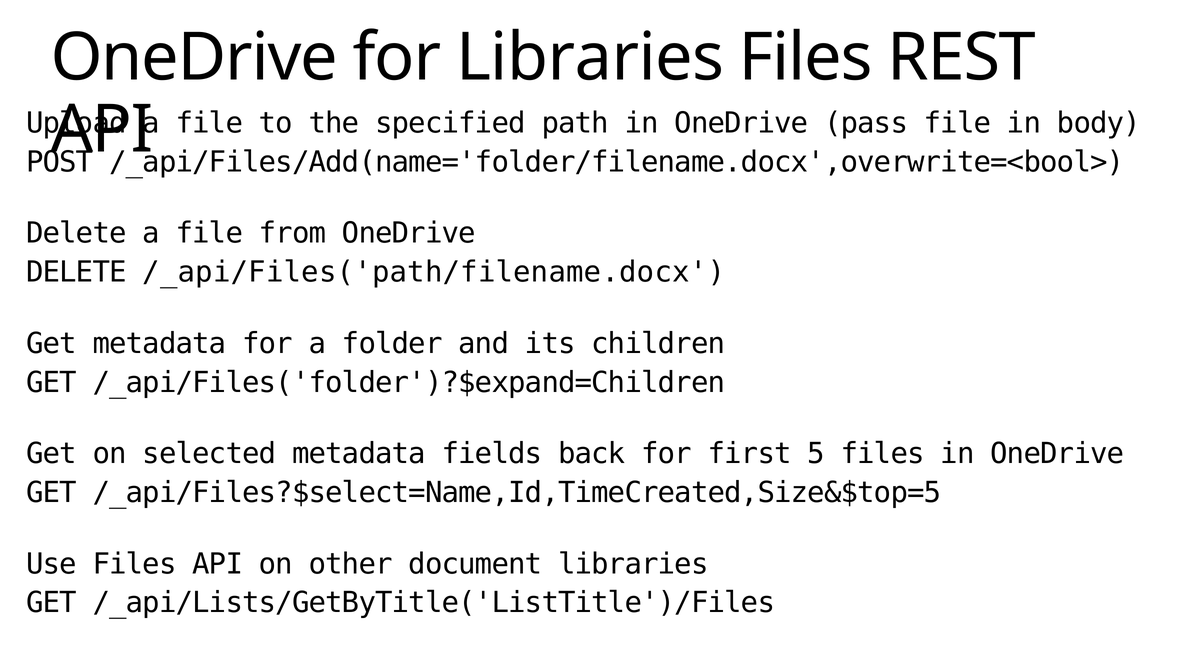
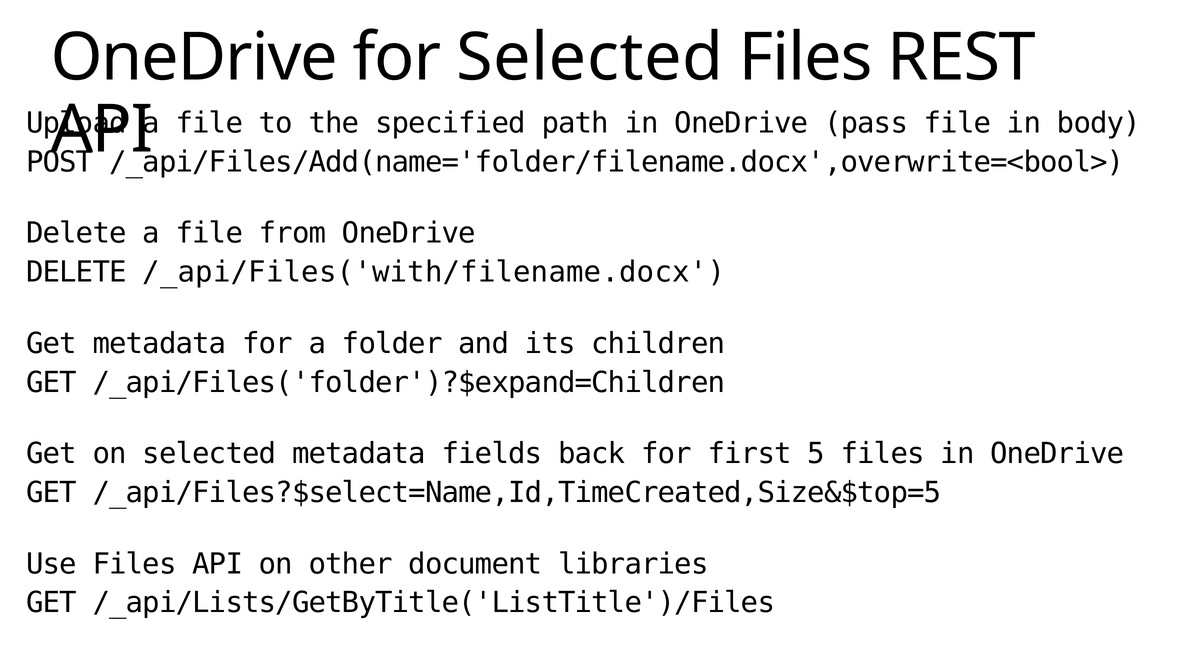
for Libraries: Libraries -> Selected (590, 58)
/_api/Files('path/filename.docx: /_api/Files('path/filename.docx -> /_api/Files('with/filename.docx (434, 272)
